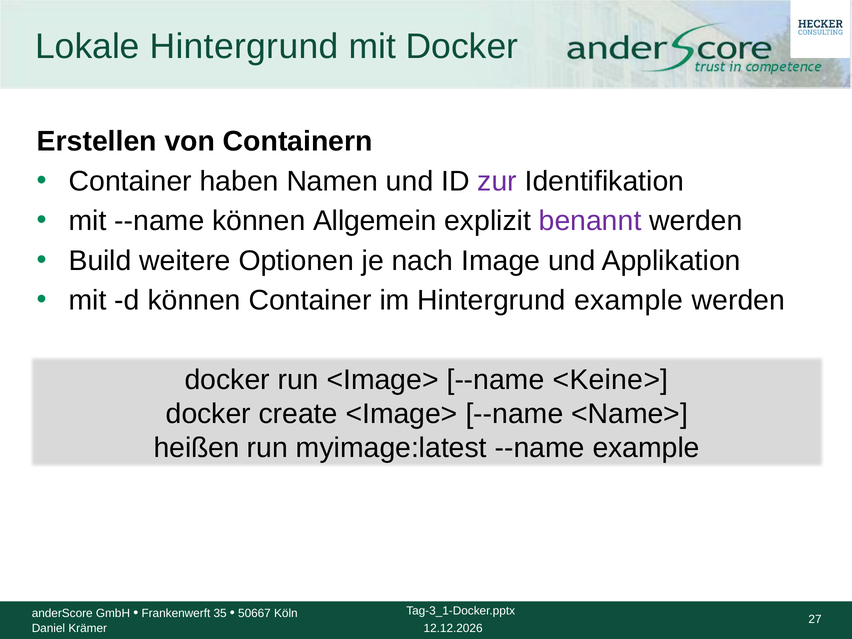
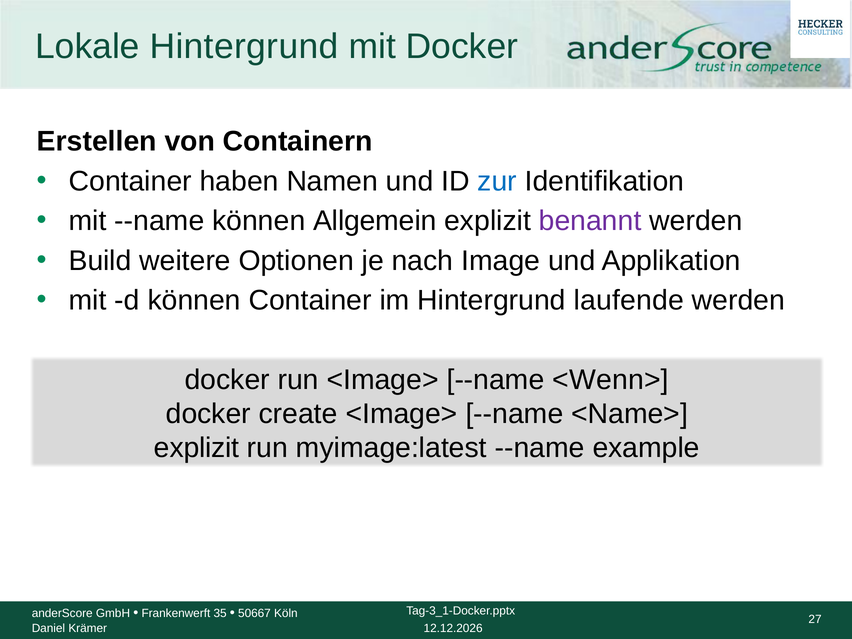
zur colour: purple -> blue (497, 181)
Hintergrund example: example -> laufende (629, 301)
<Keine>: <Keine> -> <Wenn> (611, 380)
heißen: heißen -> explizit (197, 448)
